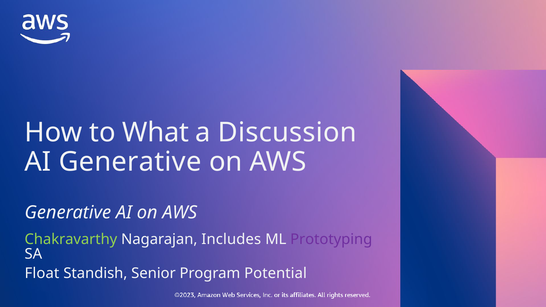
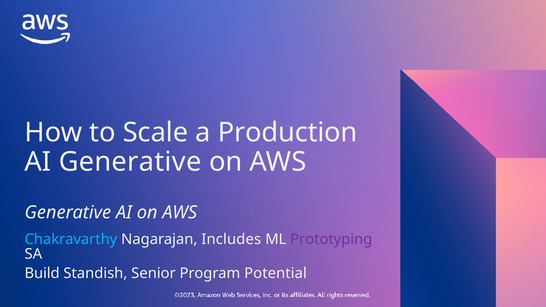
What: What -> Scale (156, 132)
Discussion: Discussion -> Production (288, 132)
Chakravarthy colour: light green -> light blue (71, 240)
Float: Float -> Build (42, 273)
